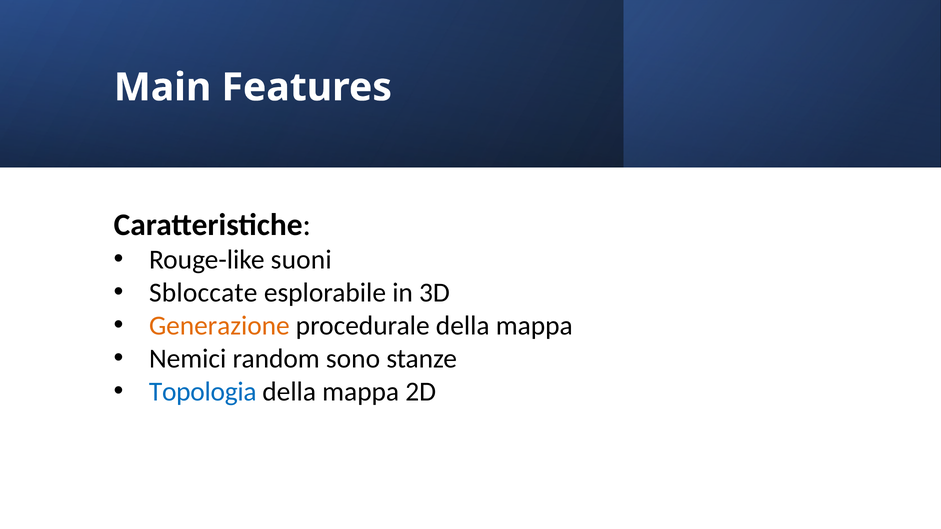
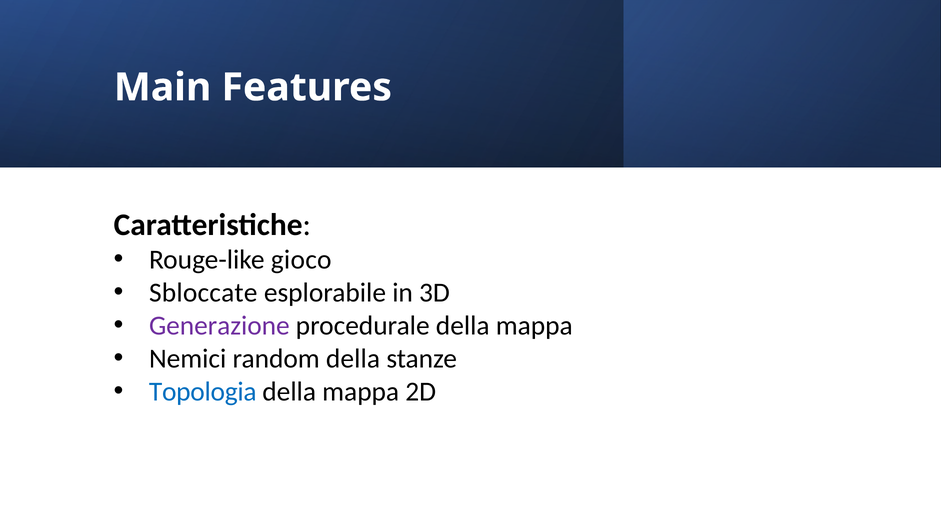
suoni: suoni -> gioco (301, 260)
Generazione colour: orange -> purple (219, 326)
random sono: sono -> della (353, 359)
